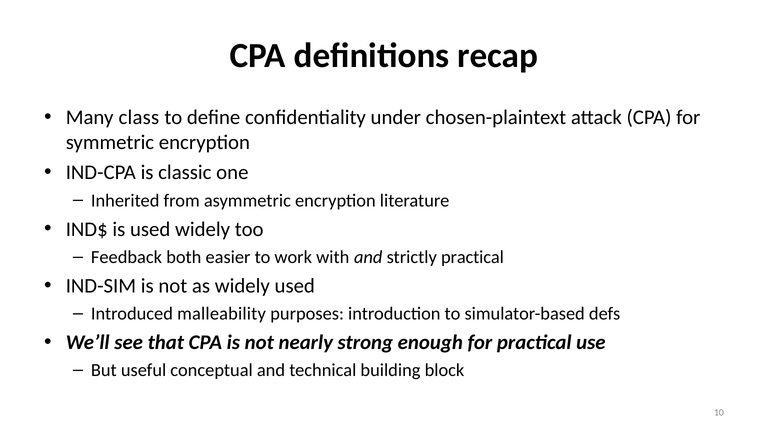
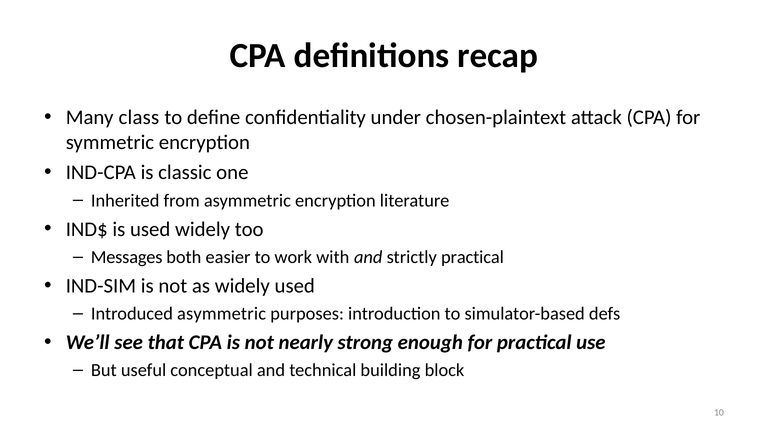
Feedback: Feedback -> Messages (127, 257)
Introduced malleability: malleability -> asymmetric (222, 314)
